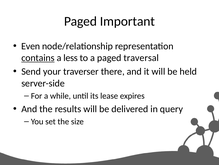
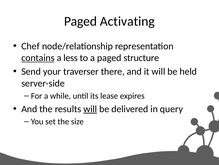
Important: Important -> Activating (127, 21)
Even: Even -> Chef (31, 46)
traversal: traversal -> structure (141, 58)
will underline: none -> present (90, 109)
